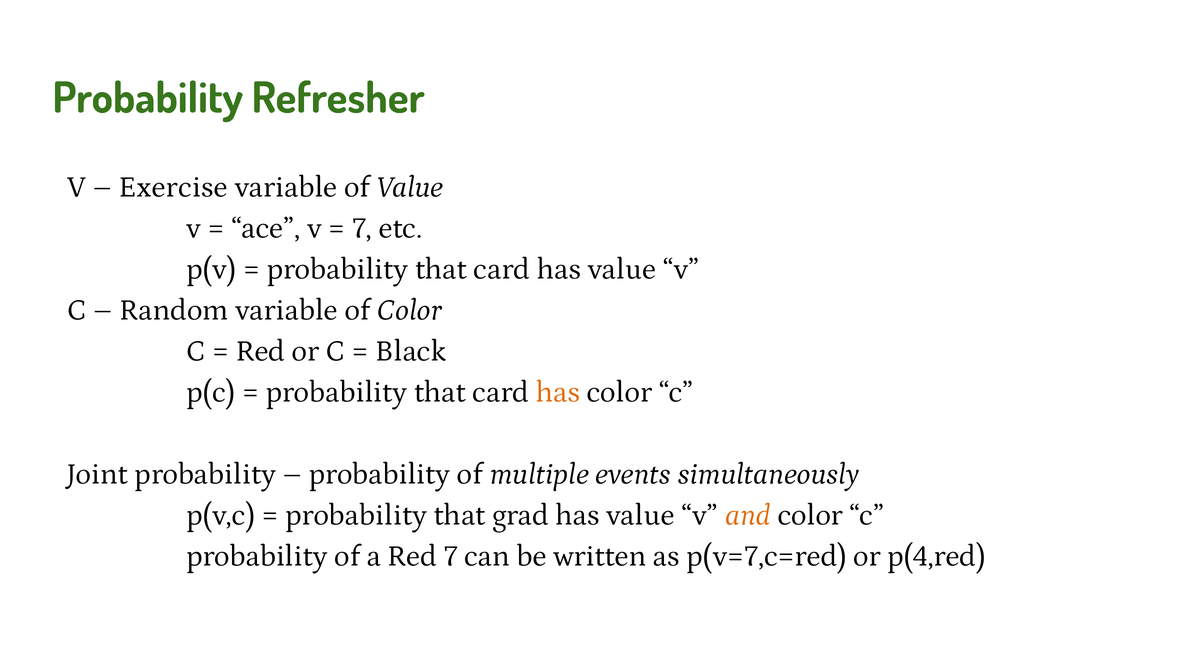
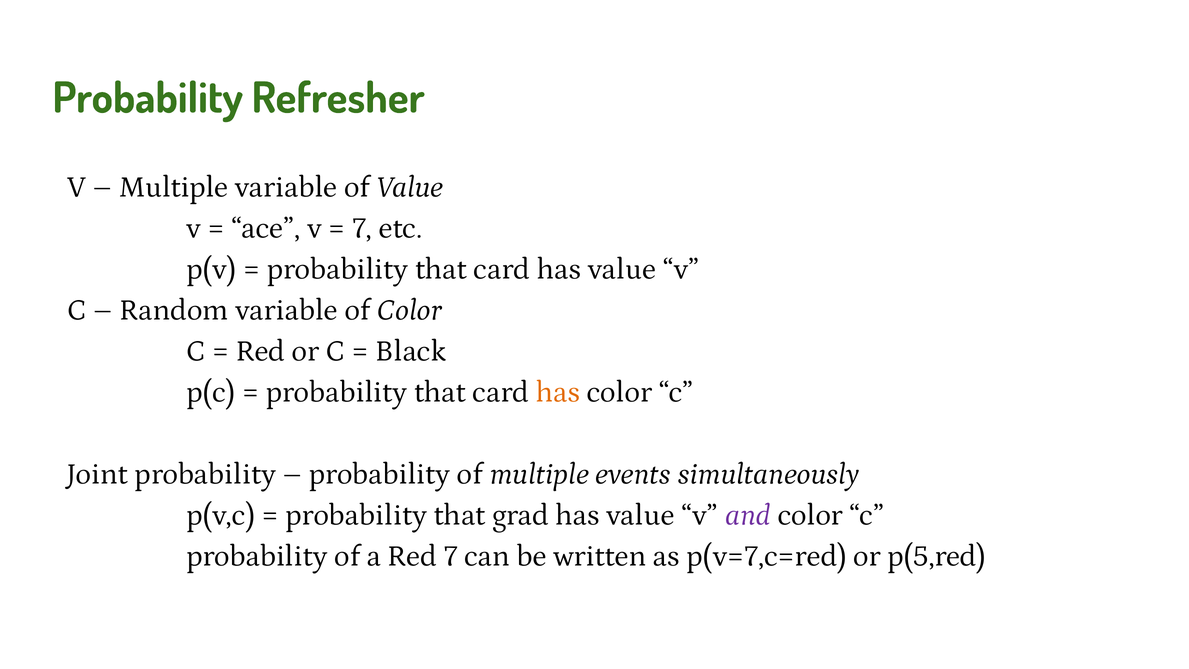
Exercise: Exercise -> Multiple (174, 187)
and colour: orange -> purple (748, 515)
p(4,red: p(4,red -> p(5,red (937, 556)
